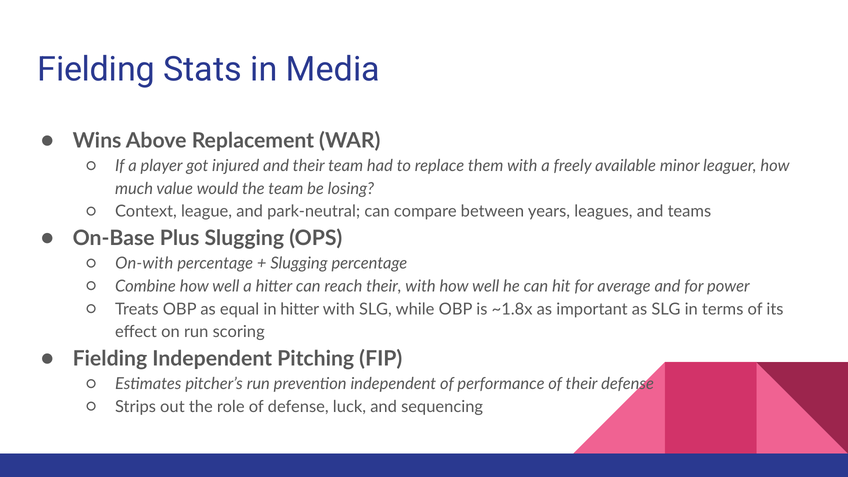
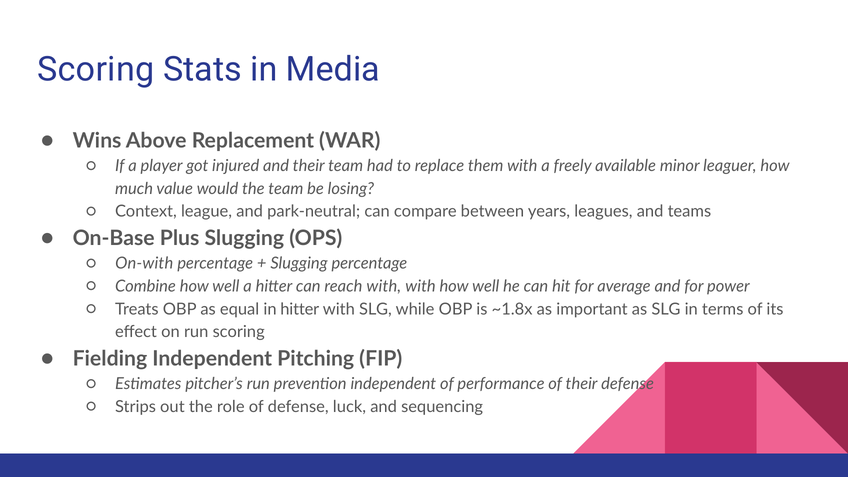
Fielding: Fielding -> Scoring (96, 69)
reach their: their -> with (384, 286)
